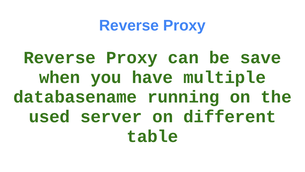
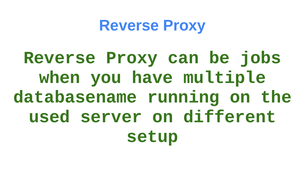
save: save -> jobs (261, 58)
table: table -> setup (152, 136)
